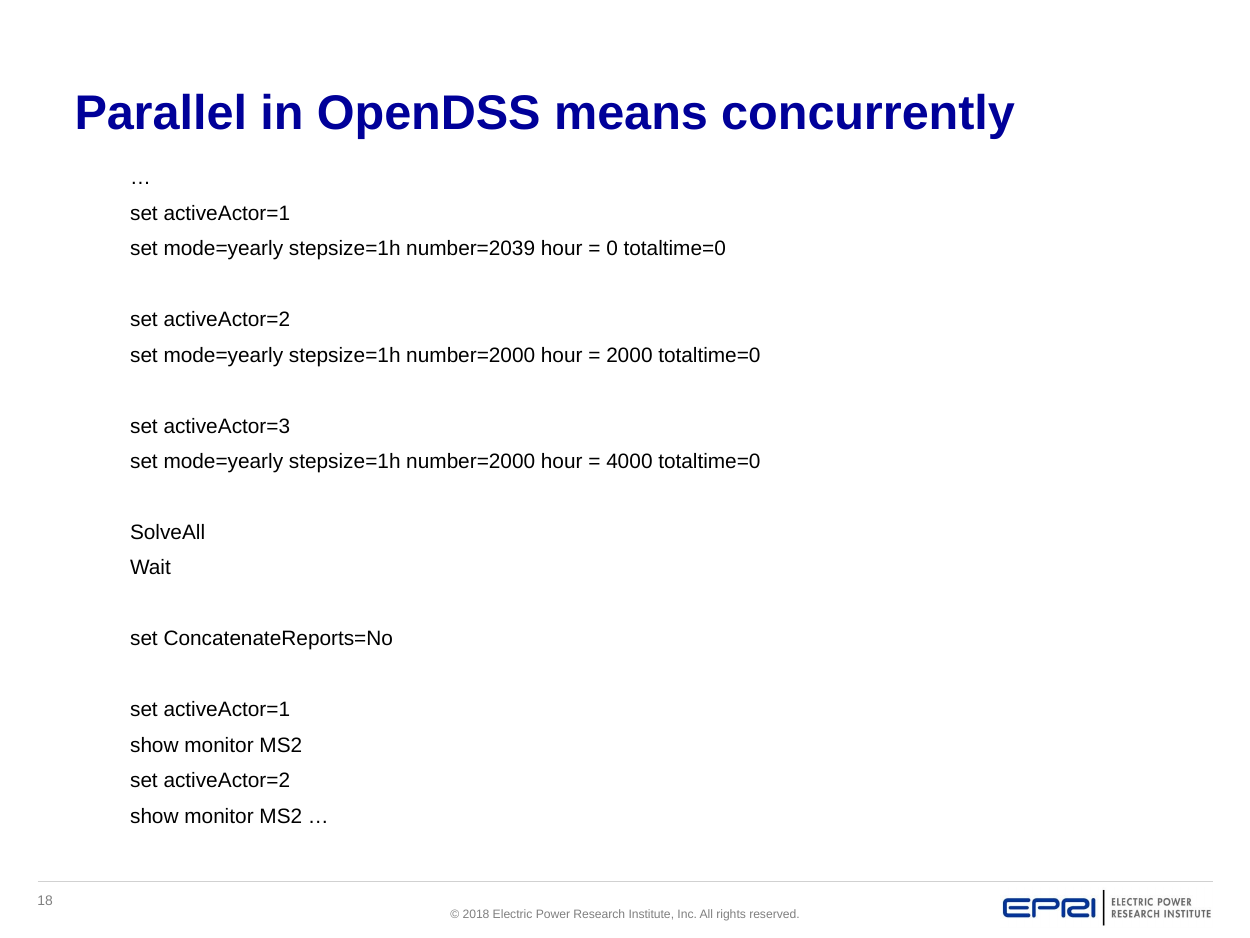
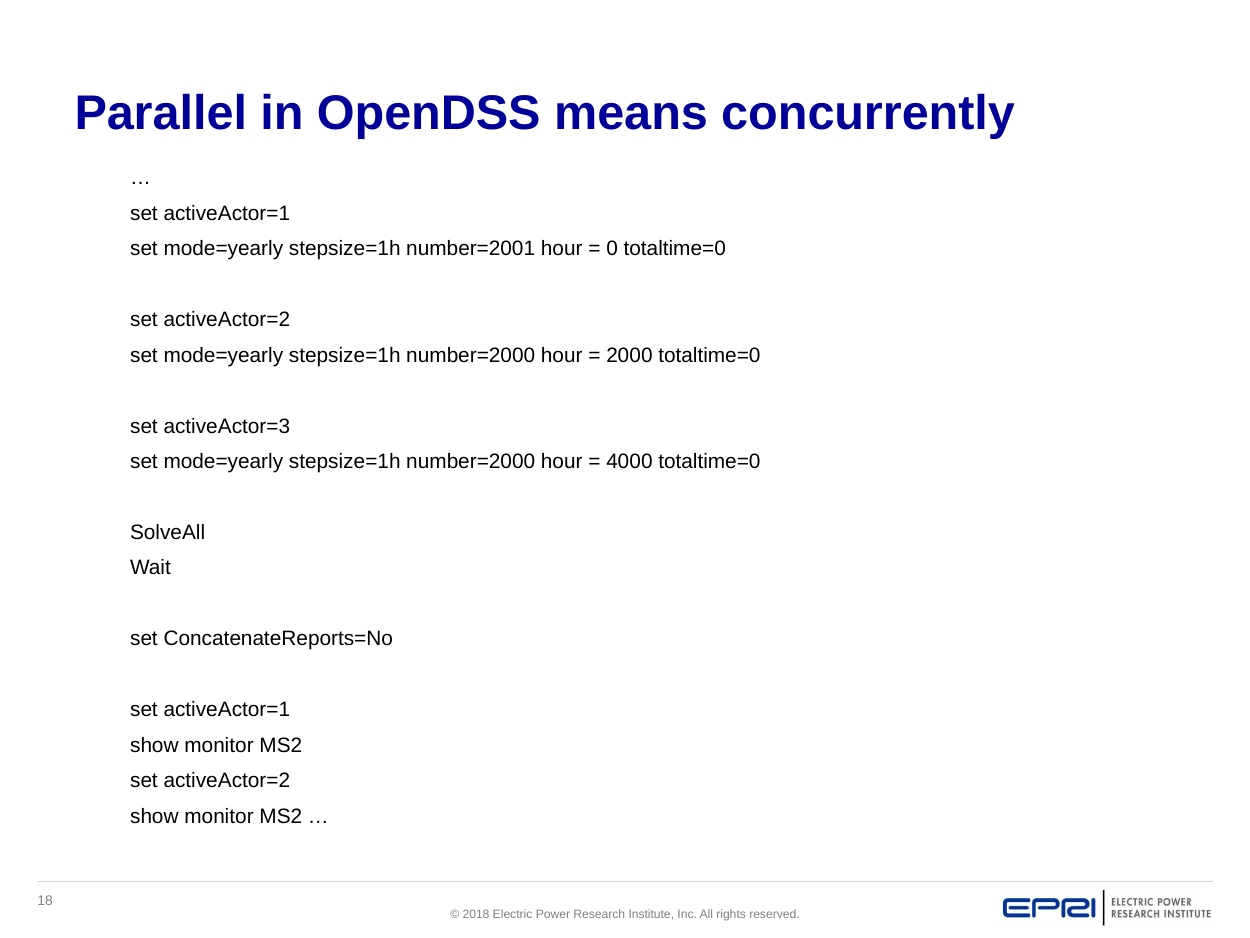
number=2039: number=2039 -> number=2001 (471, 249)
